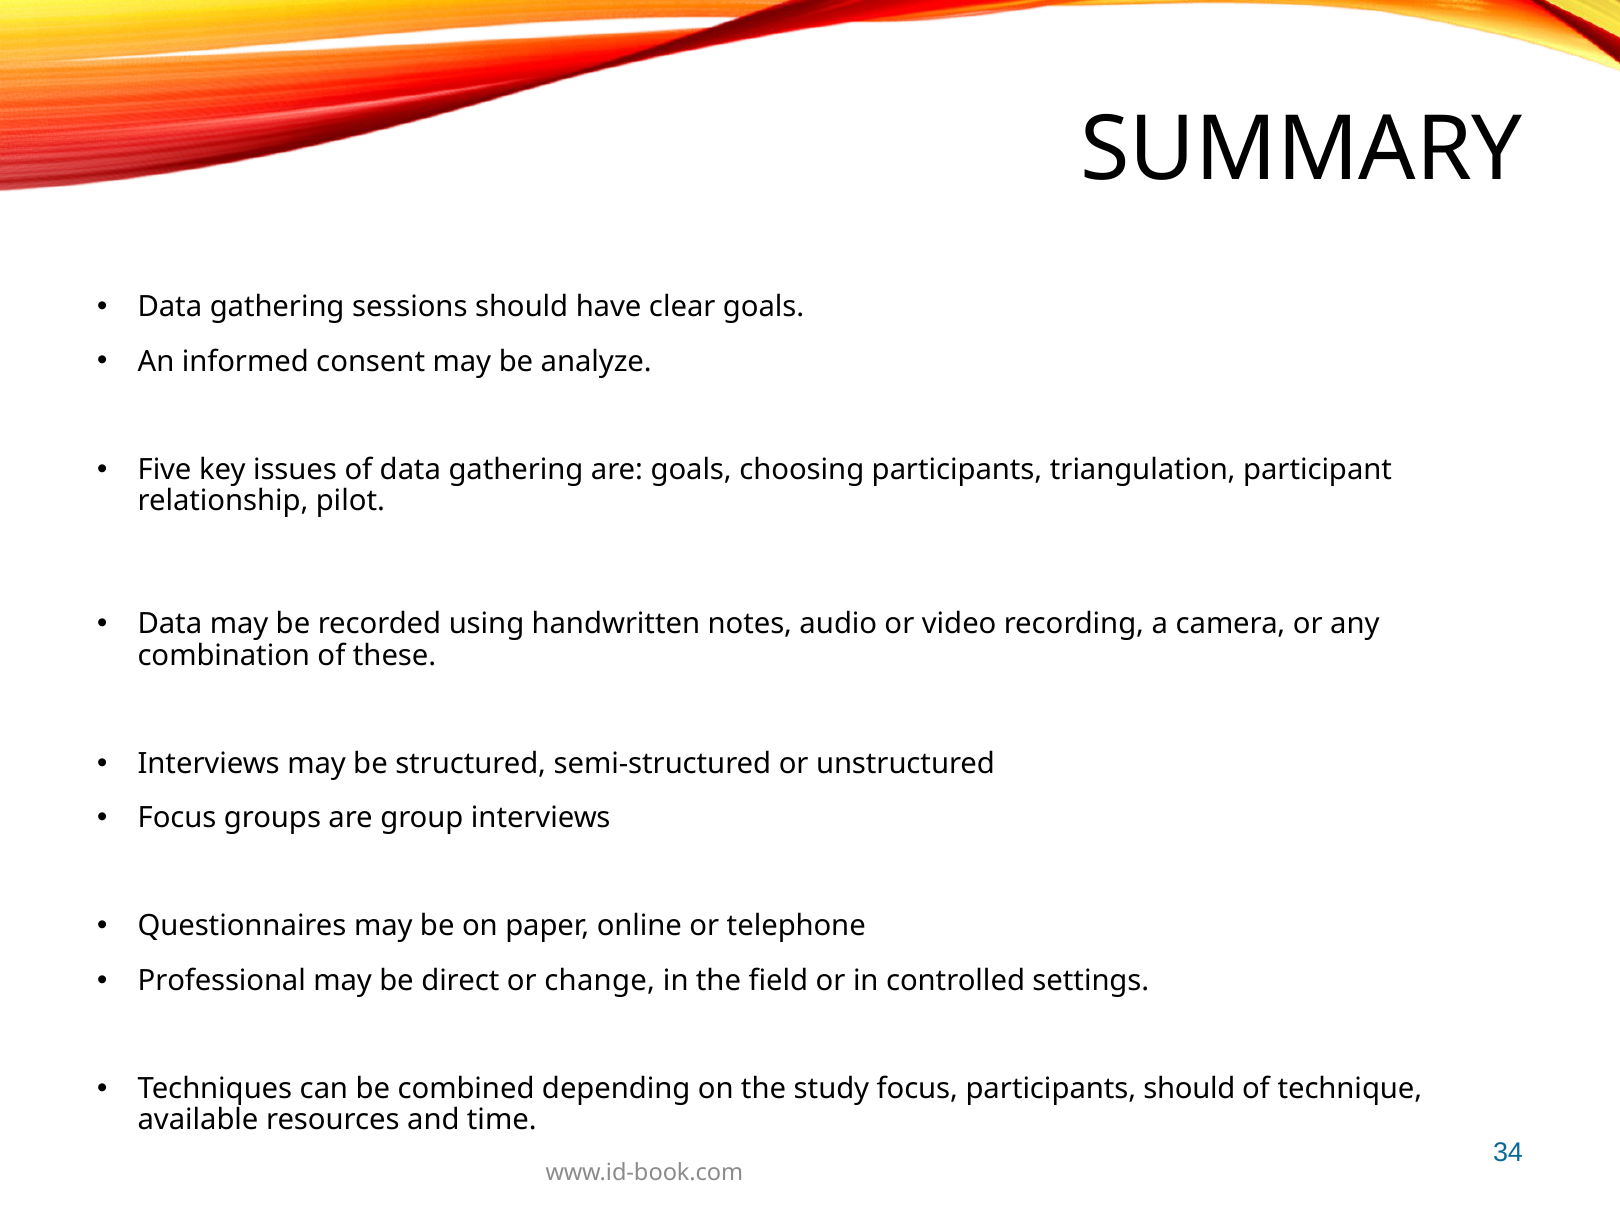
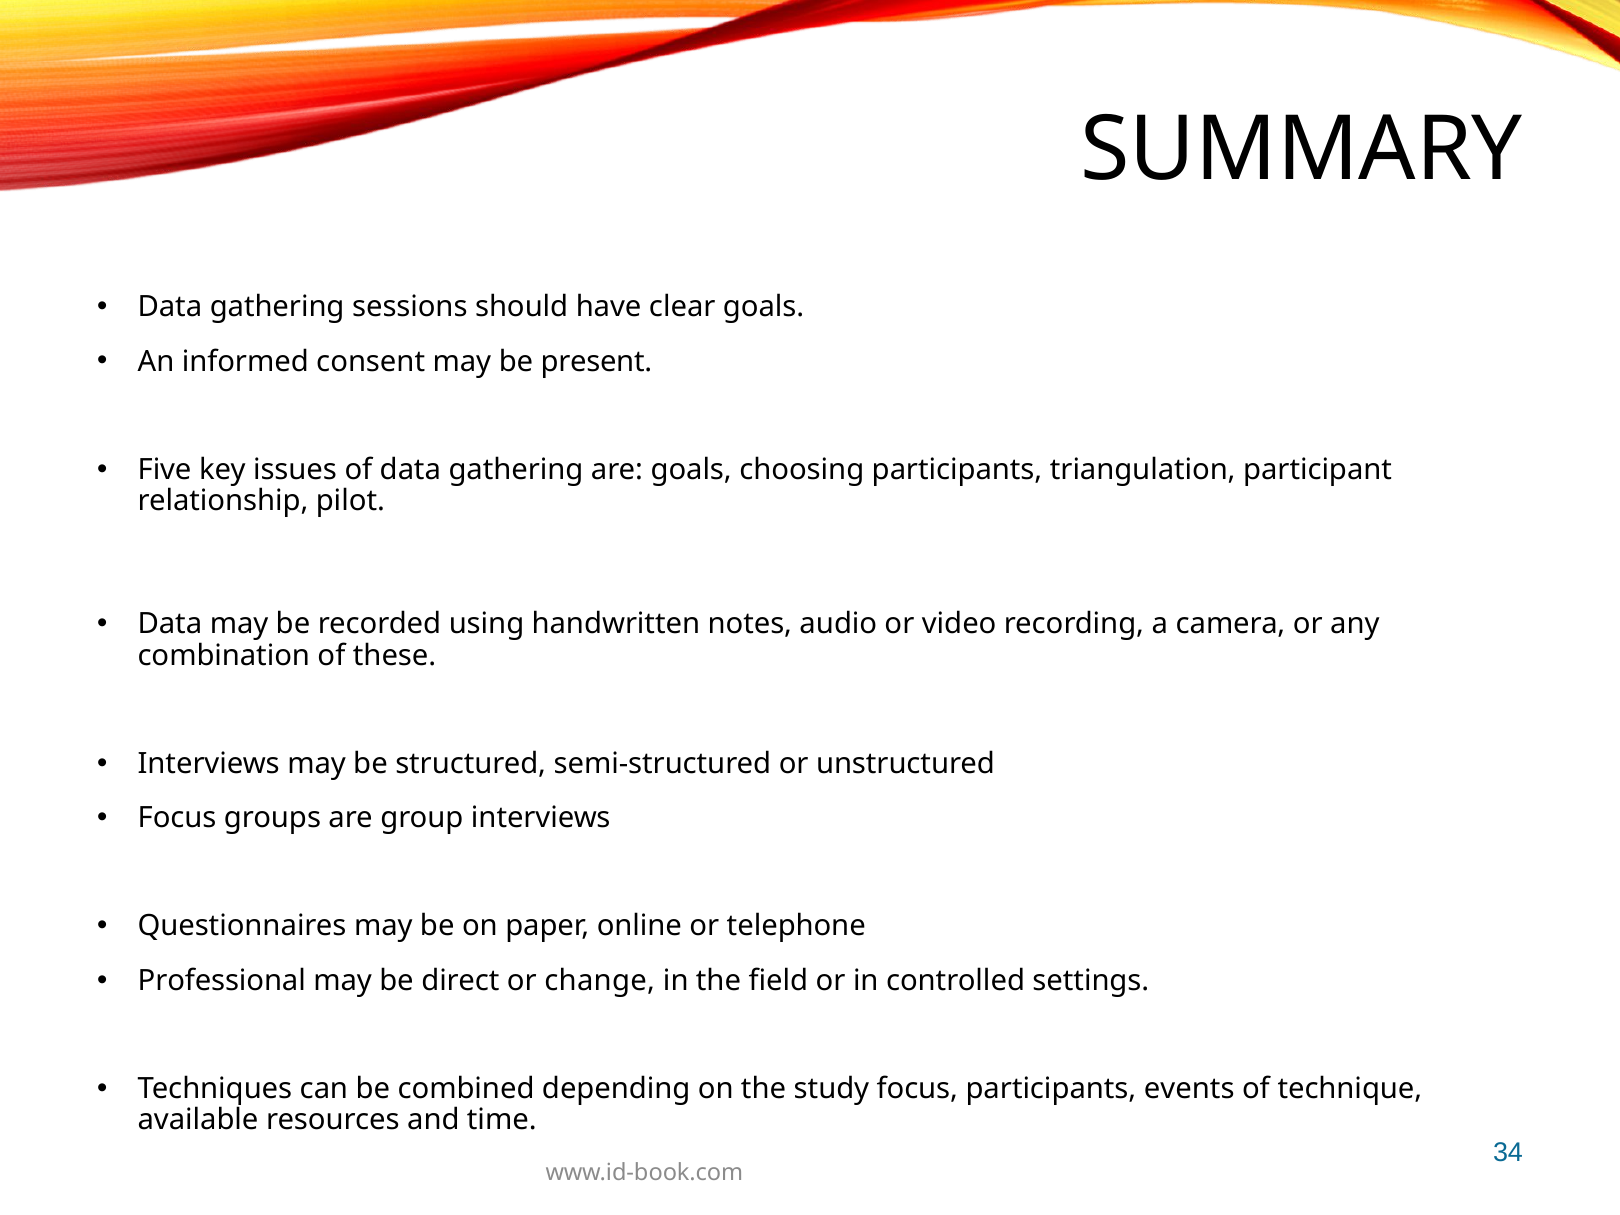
analyze: analyze -> present (596, 361)
participants should: should -> events (1189, 1089)
